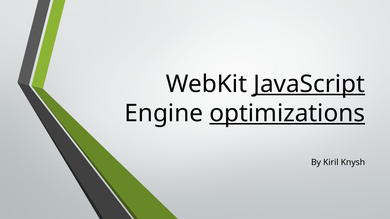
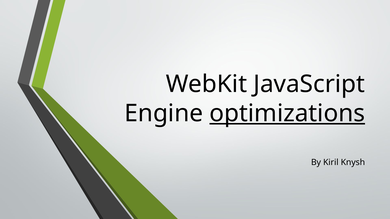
JavaScript underline: present -> none (309, 84)
